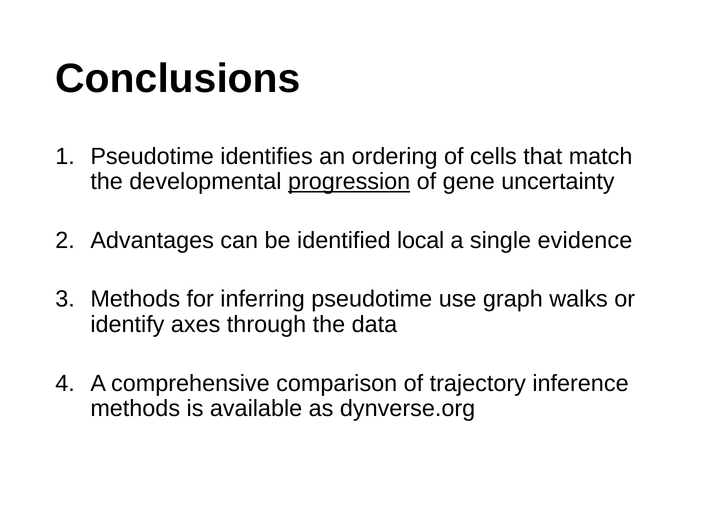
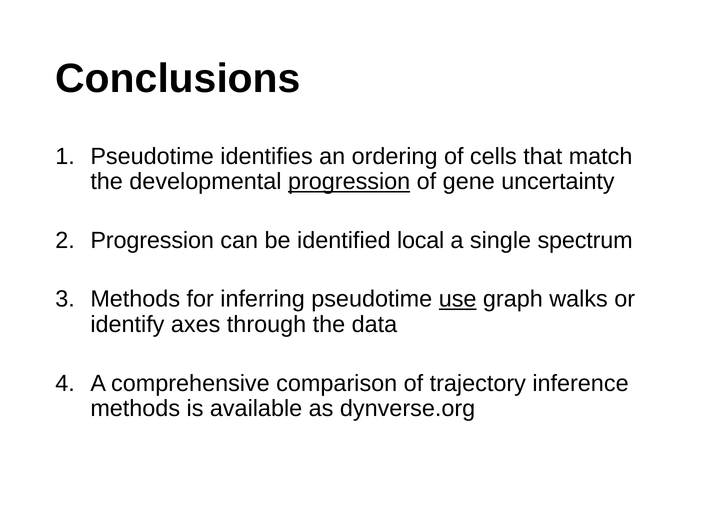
Advantages: Advantages -> Progression (152, 240)
evidence: evidence -> spectrum (585, 240)
use underline: none -> present (458, 299)
